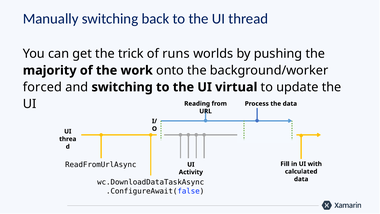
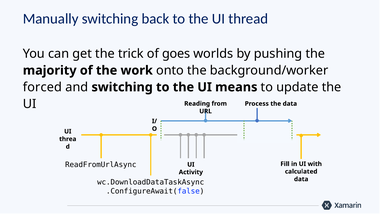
runs: runs -> goes (176, 54)
virtual: virtual -> means (236, 87)
